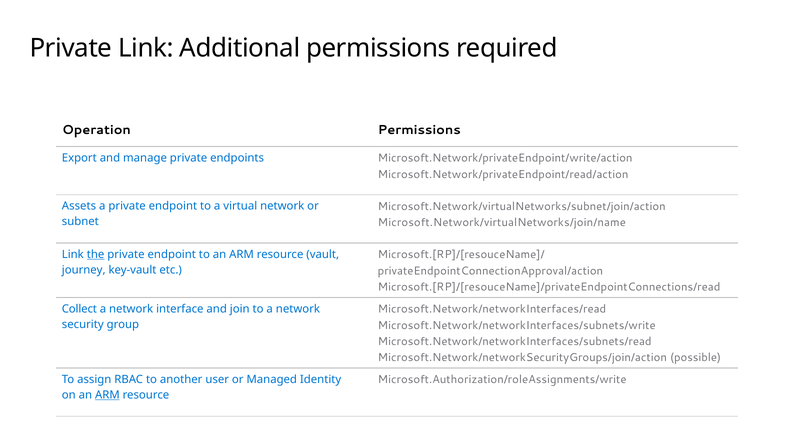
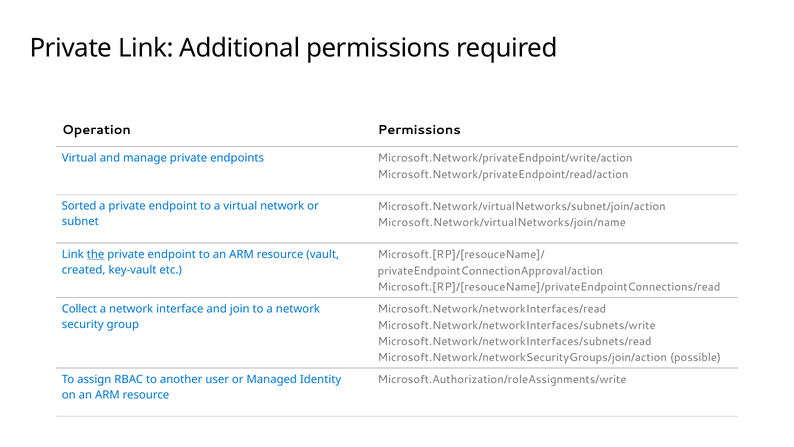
Export: Export -> Virtual (79, 158)
Assets: Assets -> Sorted (79, 206)
journey: journey -> created (84, 270)
ARM underline: present -> none (107, 394)
